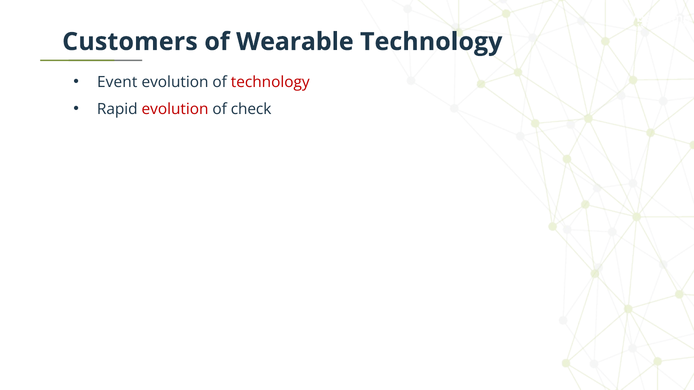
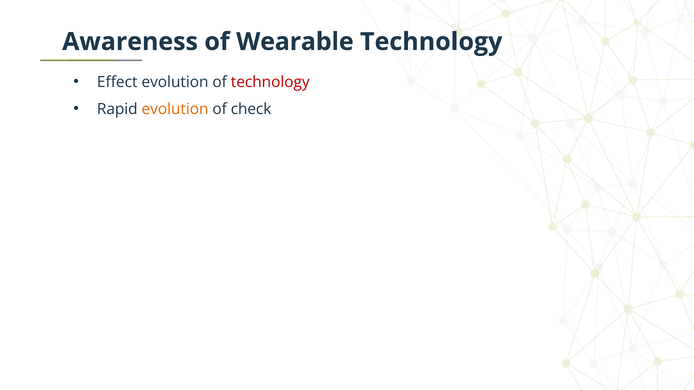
Customers: Customers -> Awareness (130, 42)
Event: Event -> Effect (117, 82)
evolution colour: red -> orange (175, 109)
